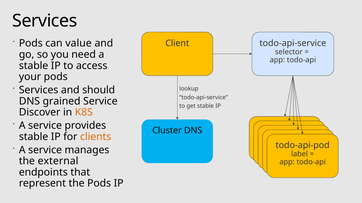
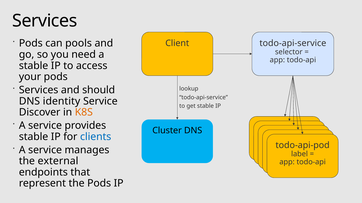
value: value -> pools (79, 43)
grained: grained -> identity (62, 101)
clients colour: orange -> blue (96, 137)
